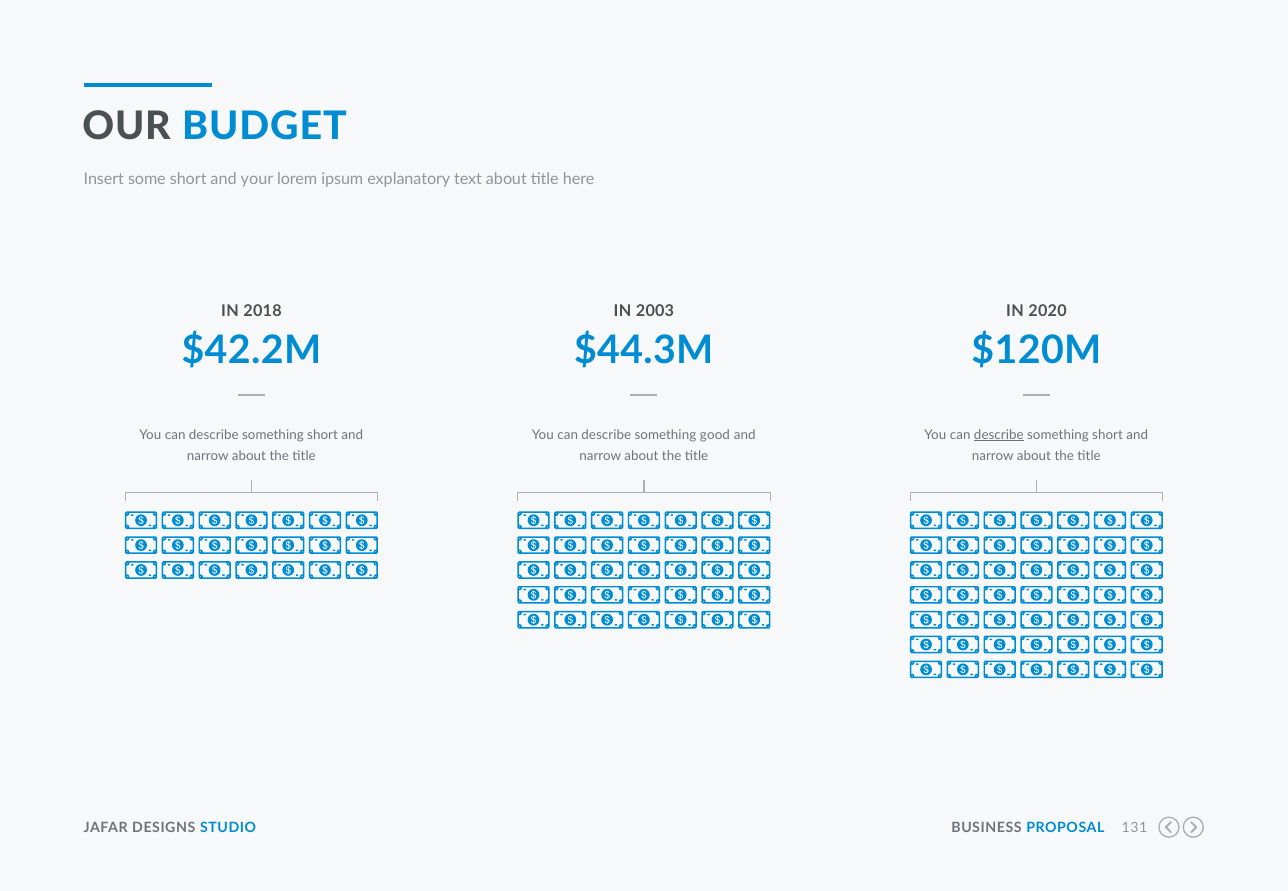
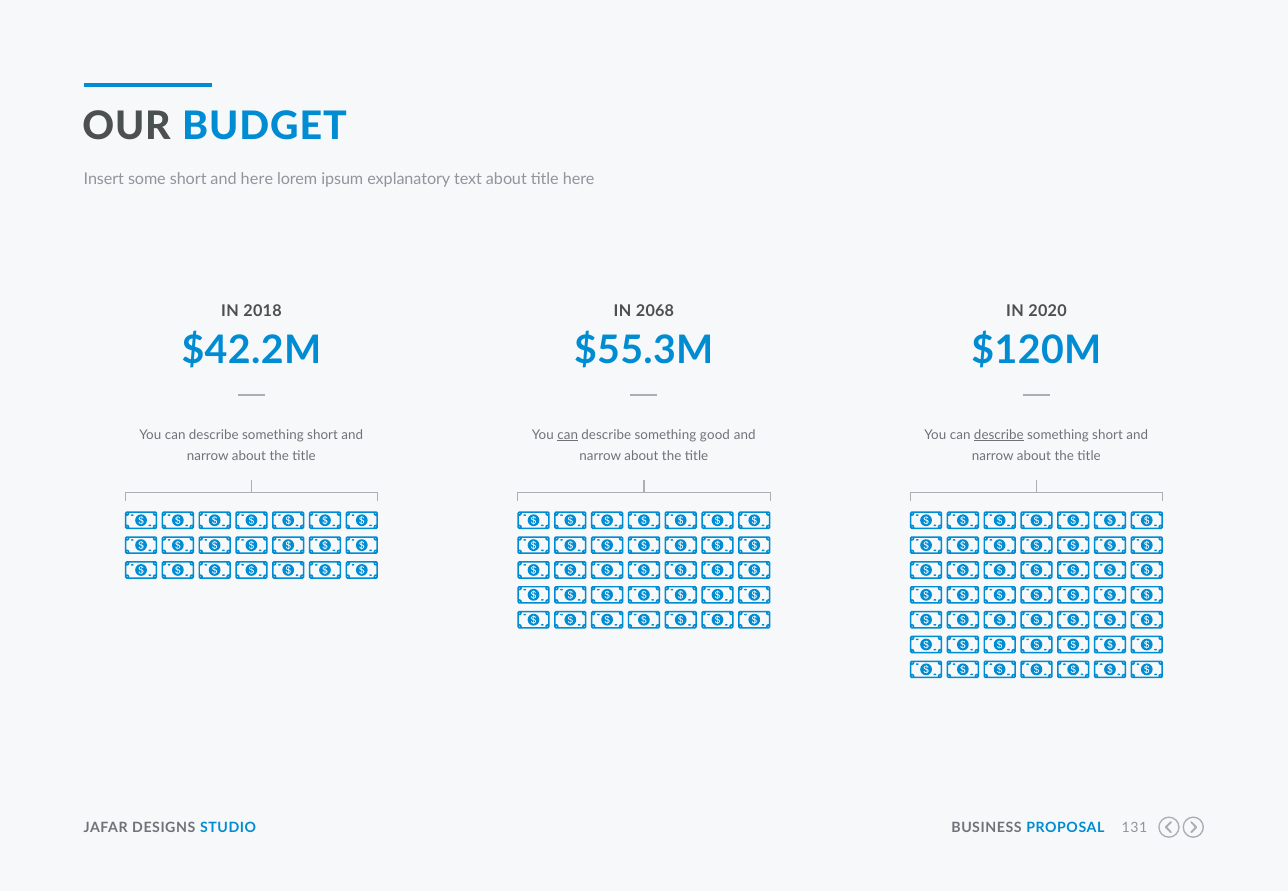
and your: your -> here (257, 179)
2003: 2003 -> 2068 (655, 312)
$44.3M: $44.3M -> $55.3M (644, 351)
can underline: none -> present (568, 435)
